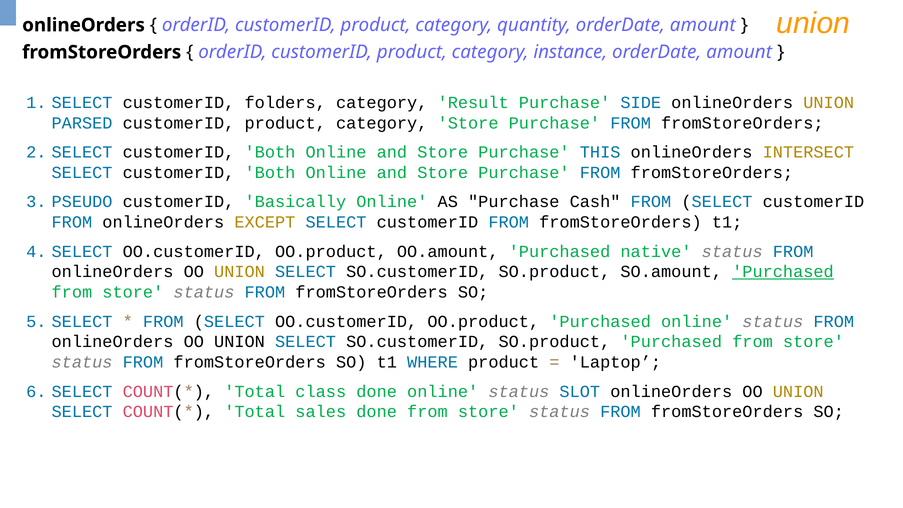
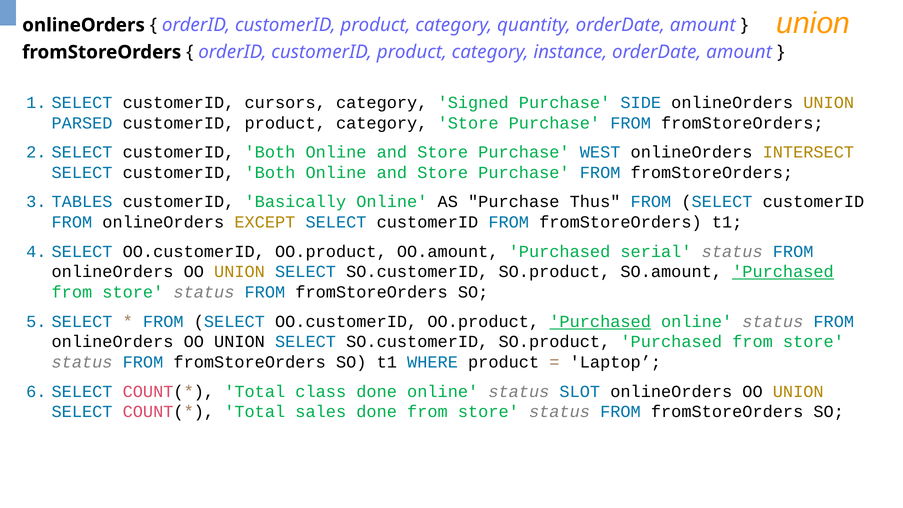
folders: folders -> cursors (285, 103)
Result: Result -> Signed (473, 103)
THIS: THIS -> WEST (600, 152)
PSEUDO: PSEUDO -> TABLES (82, 202)
Cash: Cash -> Thus (595, 202)
native: native -> serial (656, 252)
Purchased underline: none -> present (600, 321)
